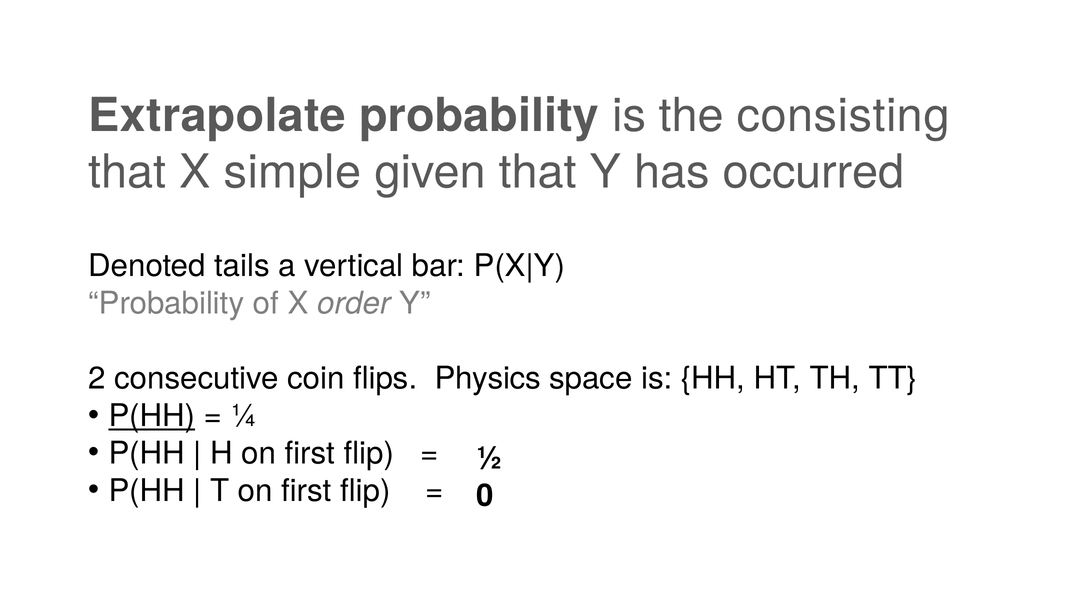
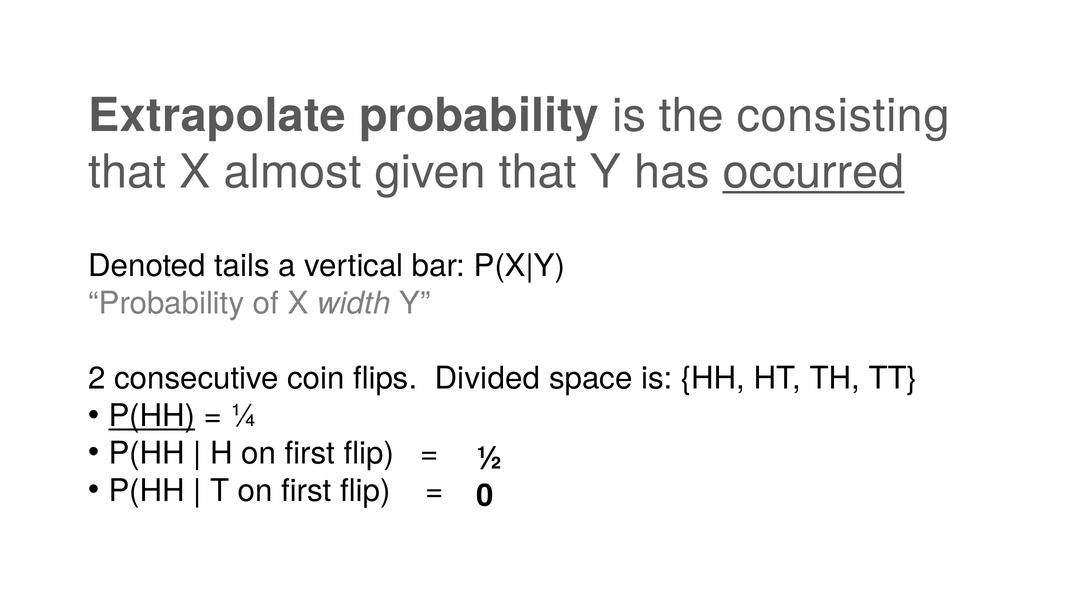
simple: simple -> almost (293, 172)
occurred underline: none -> present (814, 172)
order: order -> width (354, 304)
Physics: Physics -> Divided (487, 378)
